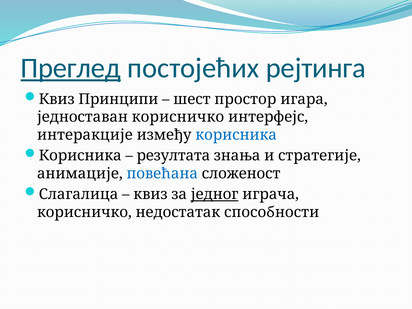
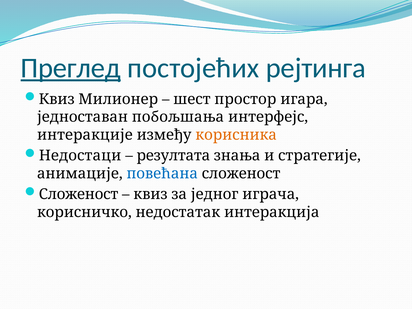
Принципи: Принципи -> Милионер (118, 99)
једноставан корисничко: корисничко -> побољшања (178, 117)
корисника colour: blue -> orange (236, 135)
Корисника: Корисника -> Недостаци (80, 156)
Слагалица: Слагалица -> Сложеност (79, 194)
једног underline: present -> none (215, 194)
способности: способности -> интеракција (272, 212)
